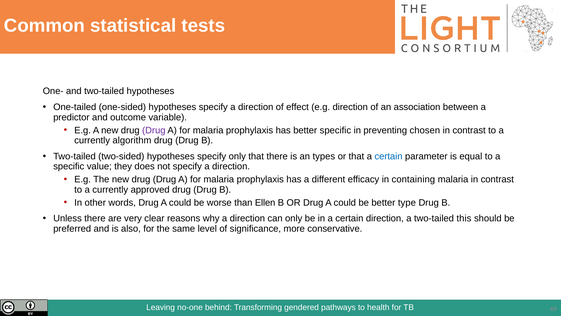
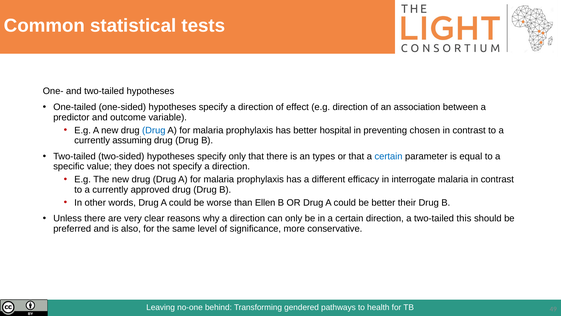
Drug colour: purple -> blue (154, 130)
better specific: specific -> hospital (335, 130)
algorithm: algorithm -> assuming (132, 140)
containing: containing -> interrogate (413, 179)
type: type -> their (407, 202)
